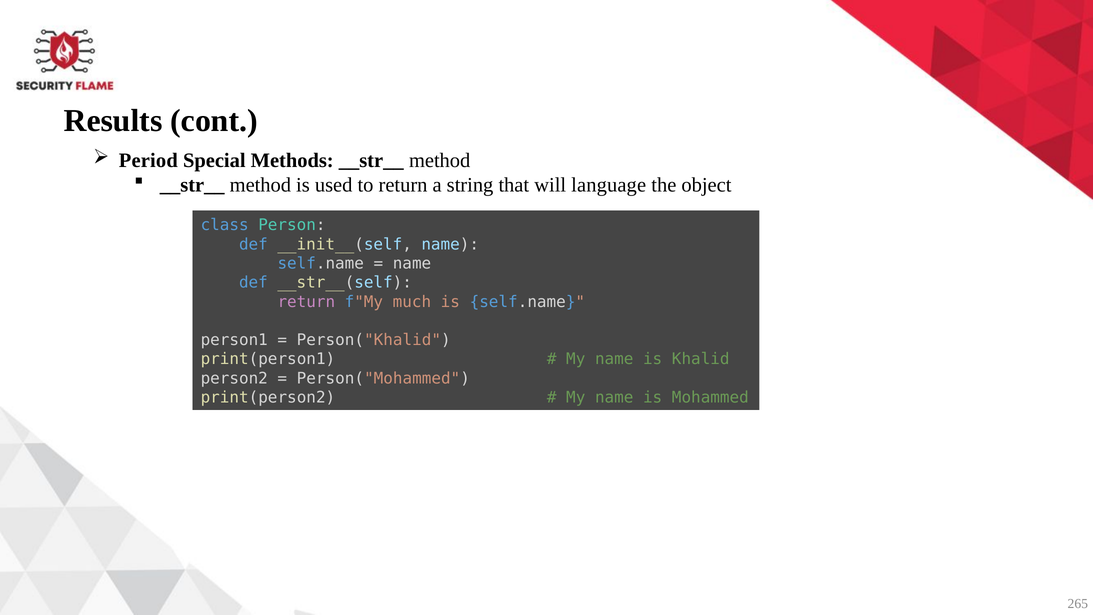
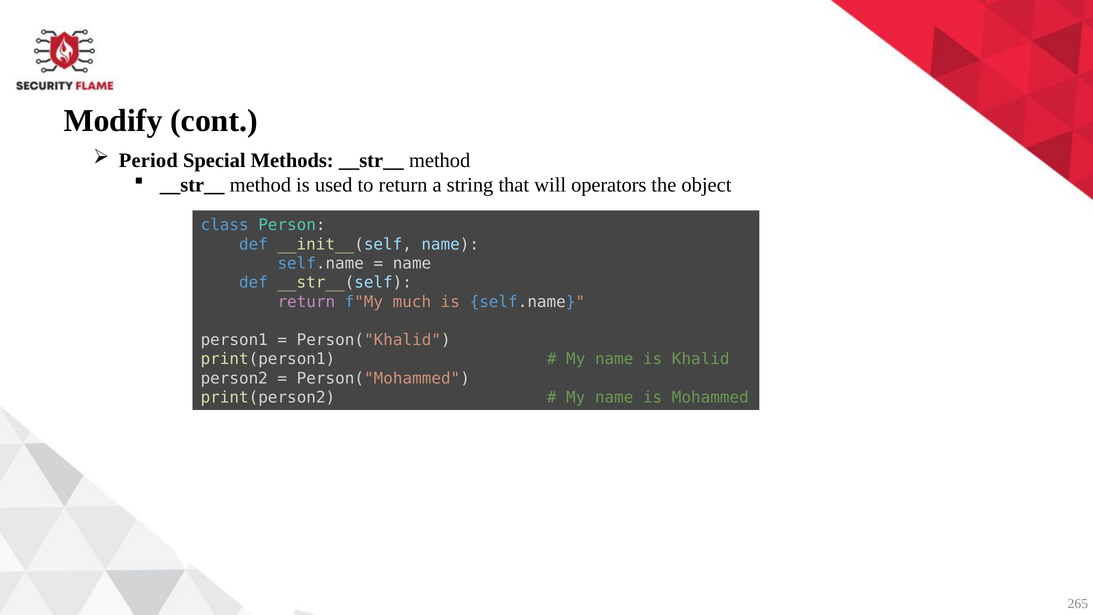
Results: Results -> Modify (113, 121)
language: language -> operators (609, 185)
